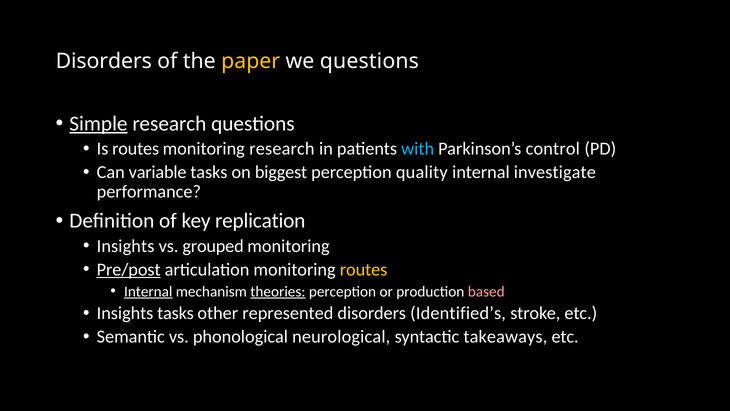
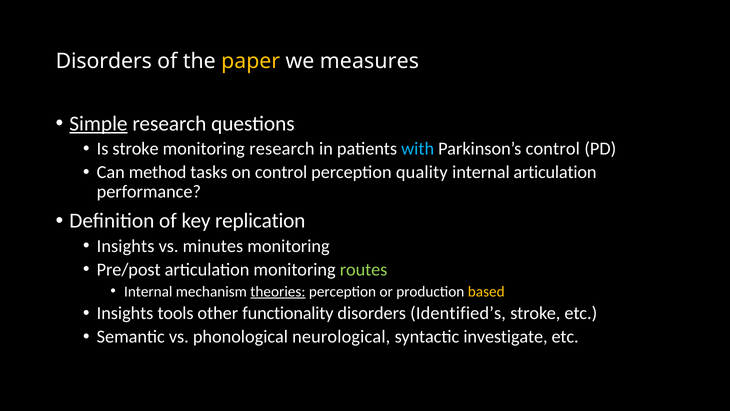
we questions: questions -> measures (369, 61)
Is routes: routes -> stroke (136, 149)
variable: variable -> method (158, 172)
on biggest: biggest -> control (281, 172)
internal investigate: investigate -> articulation (555, 172)
grouped: grouped -> minutes (213, 246)
Pre/post underline: present -> none (129, 269)
routes colour: yellow -> light green (364, 269)
Internal underline: present -> none (148, 291)
based colour: pink -> yellow (486, 291)
Insights tasks: tasks -> tools (176, 313)
represented: represented -> functionality (288, 313)
takeaways: takeaways -> investigate (505, 337)
